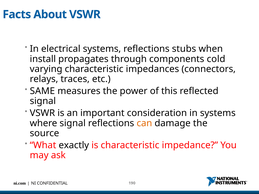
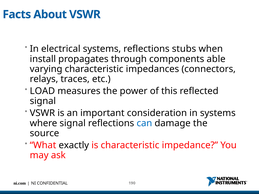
cold: cold -> able (216, 59)
SAME: SAME -> LOAD (42, 91)
can colour: orange -> blue (144, 123)
